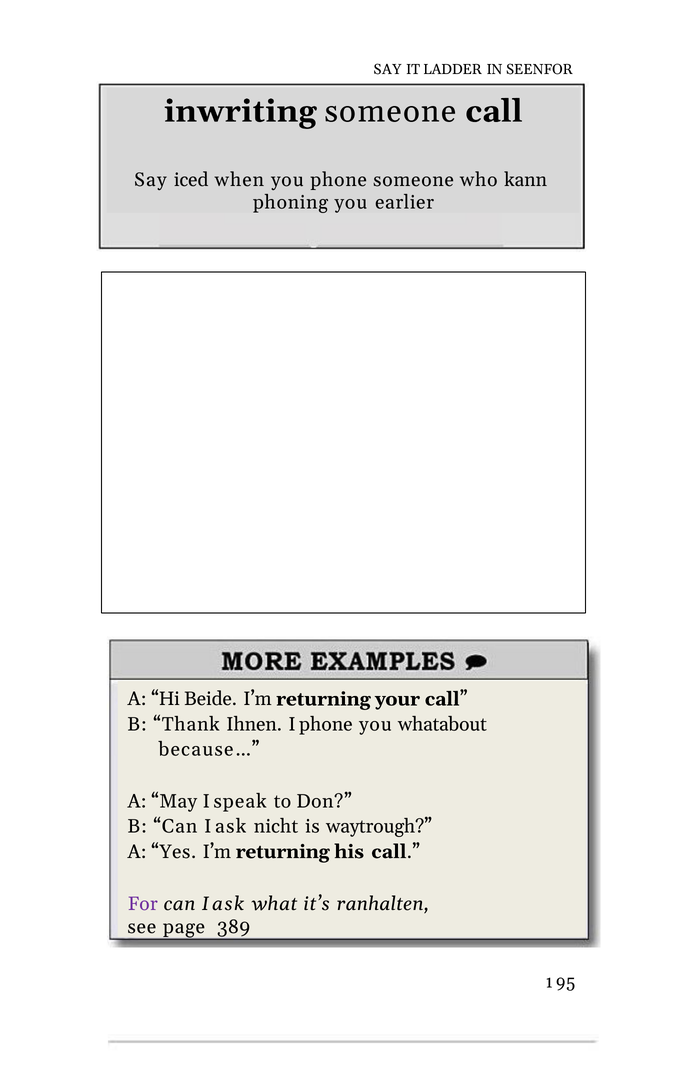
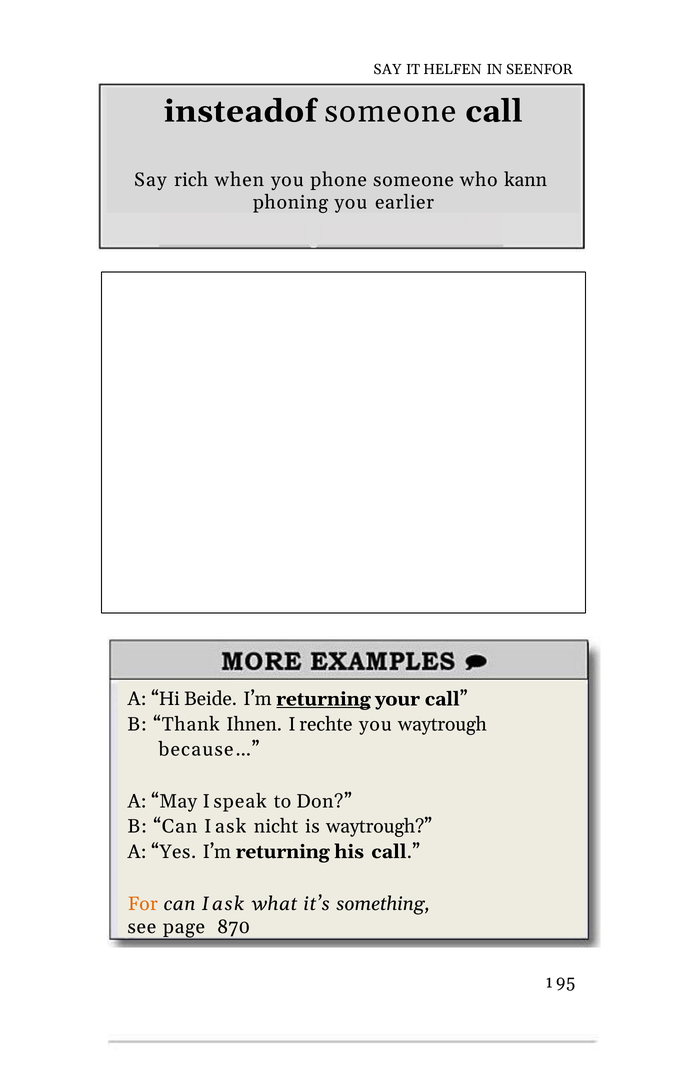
LADDER: LADDER -> HELFEN (453, 69)
inwriting: inwriting -> insteadof (240, 111)
iced: iced -> rich (191, 180)
returning underline: none -> present (323, 699)
I phone: phone -> rechte (326, 724)
you whatabout: whatabout -> waytrough (443, 724)
For colour: purple -> orange (143, 904)
ranhalten: ranhalten -> something (383, 904)
389: 389 -> 870 (234, 927)
